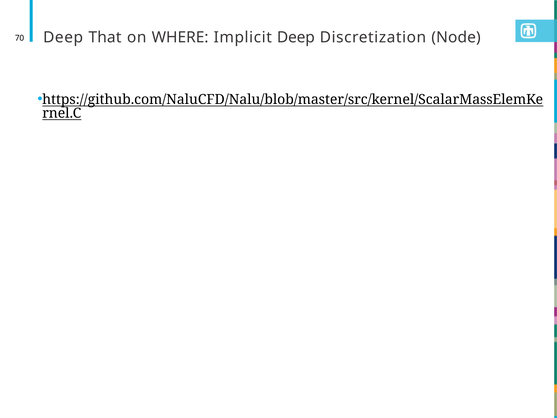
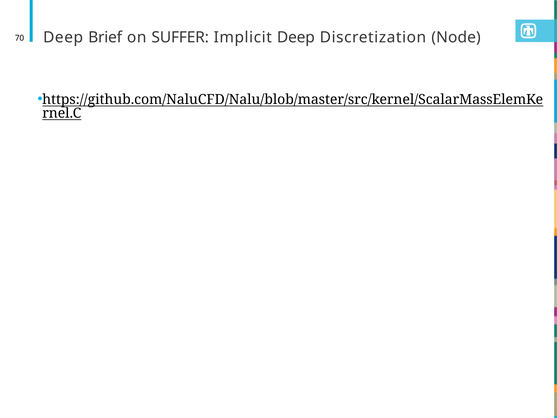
That: That -> Brief (105, 37)
WHERE: WHERE -> SUFFER (180, 37)
